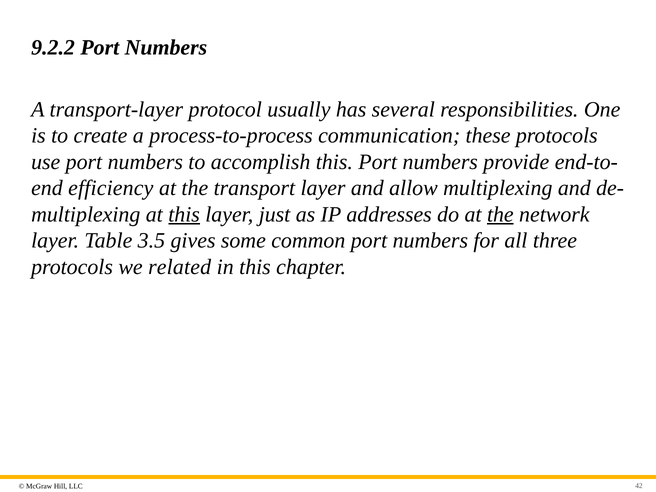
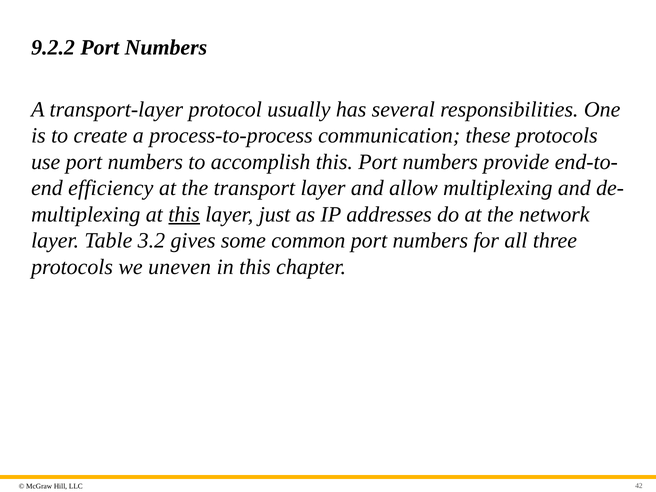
the underline: present -> none (500, 214)
3.5: 3.5 -> 3.2 (151, 241)
related: related -> uneven (180, 267)
